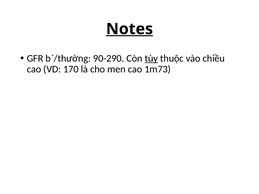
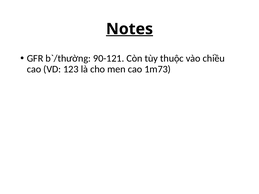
90-290: 90-290 -> 90-121 (109, 58)
tùy underline: present -> none (151, 58)
170: 170 -> 123 (71, 69)
